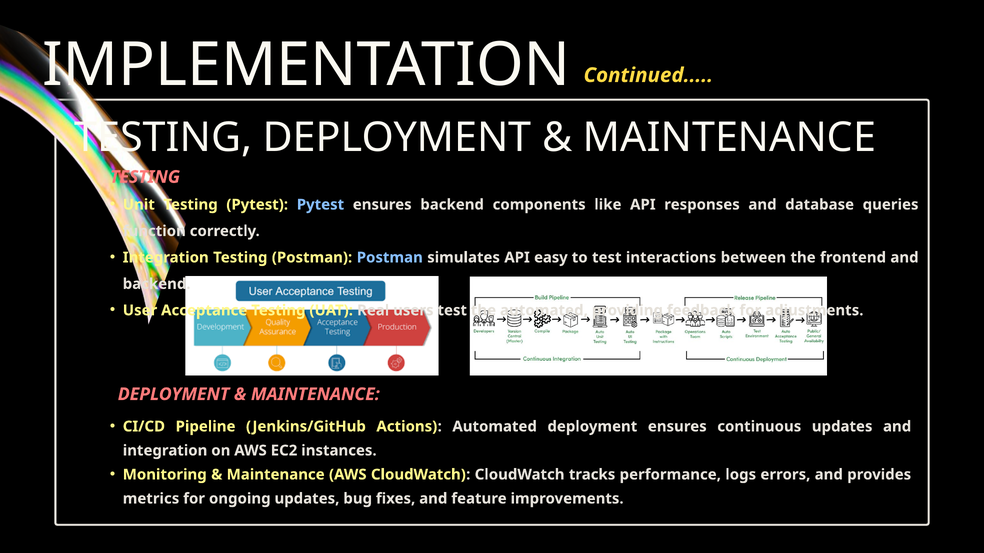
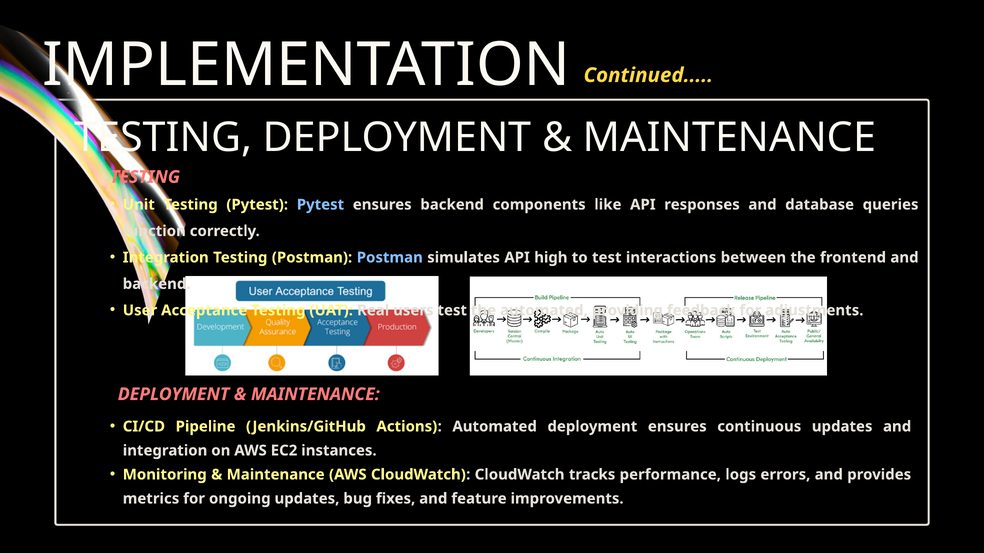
easy: easy -> high (551, 258)
